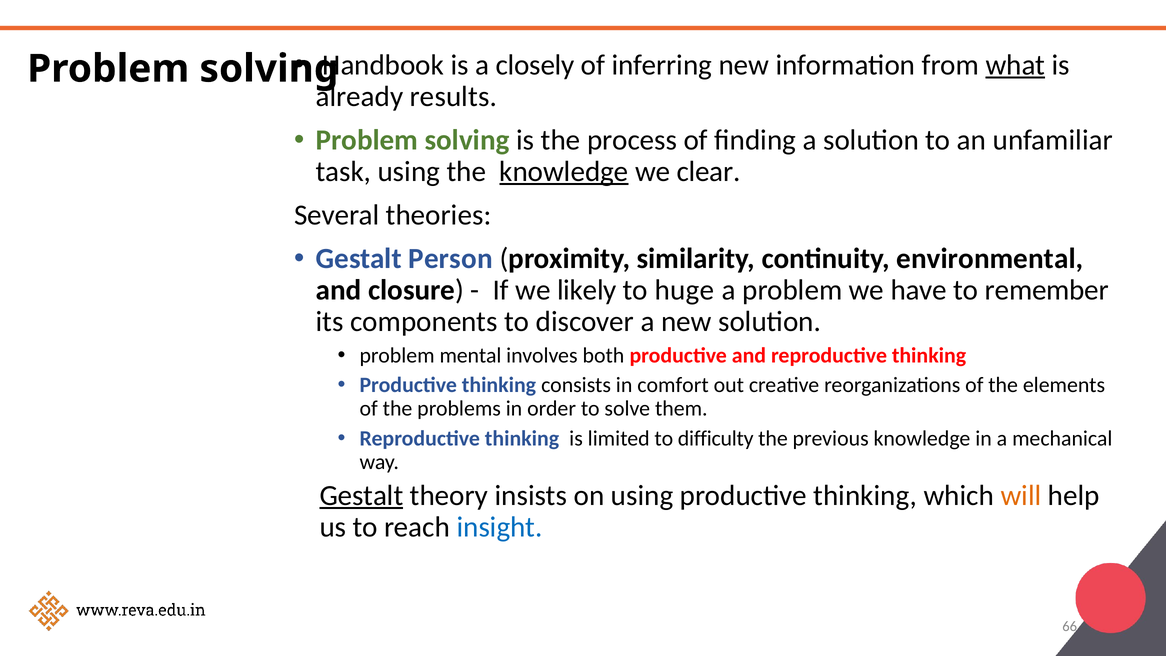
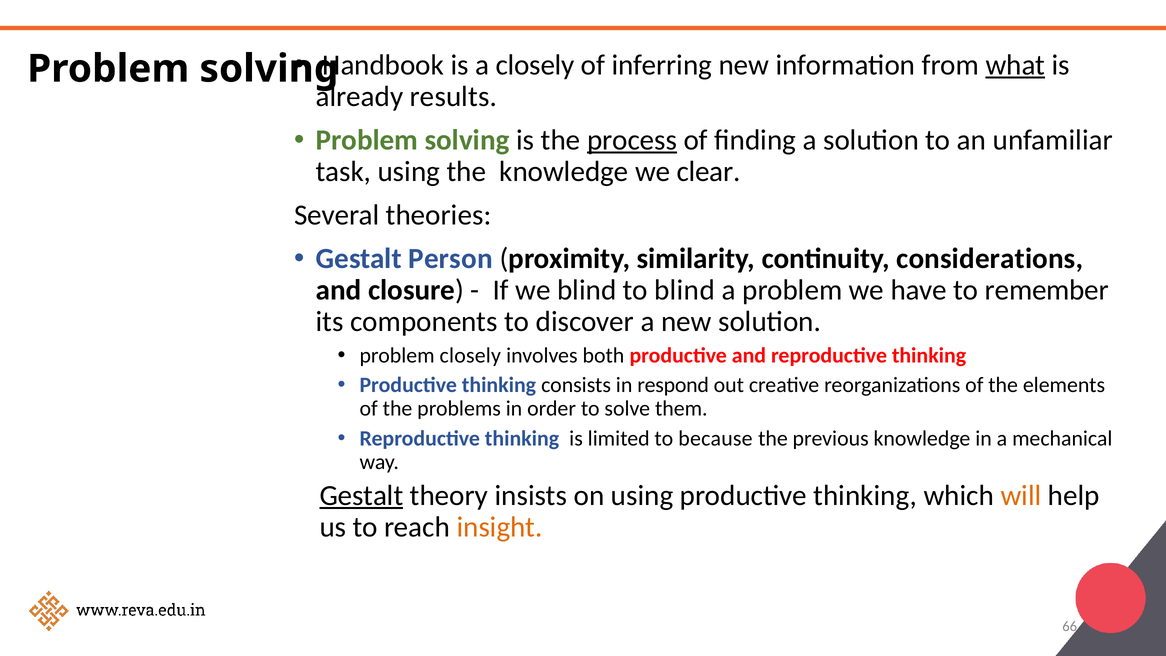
process underline: none -> present (632, 140)
knowledge underline: present -> none (564, 172)
environmental: environmental -> considerations (990, 259)
we likely: likely -> blind (587, 290)
to huge: huge -> blind (685, 290)
problem mental: mental -> closely (470, 355)
comfort: comfort -> respond (673, 385)
difficulty: difficulty -> because (715, 438)
insight colour: blue -> orange (500, 527)
